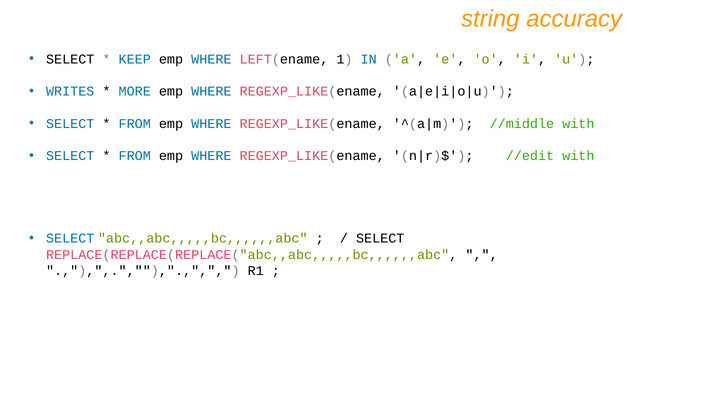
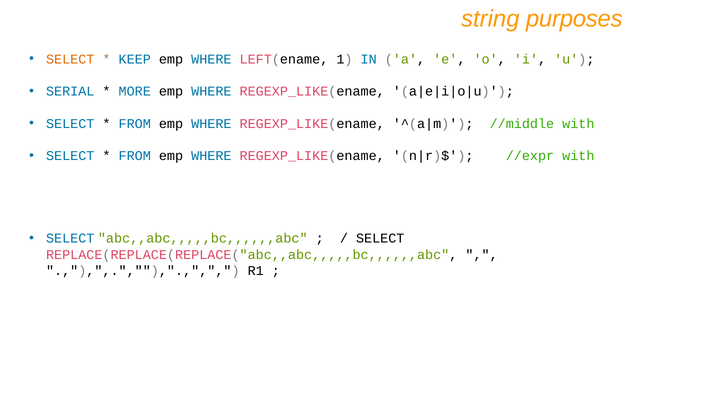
accuracy: accuracy -> purposes (574, 19)
SELECT colour: black -> orange (70, 59)
WRITES: WRITES -> SERIAL (70, 92)
//edit: //edit -> //expr (530, 156)
